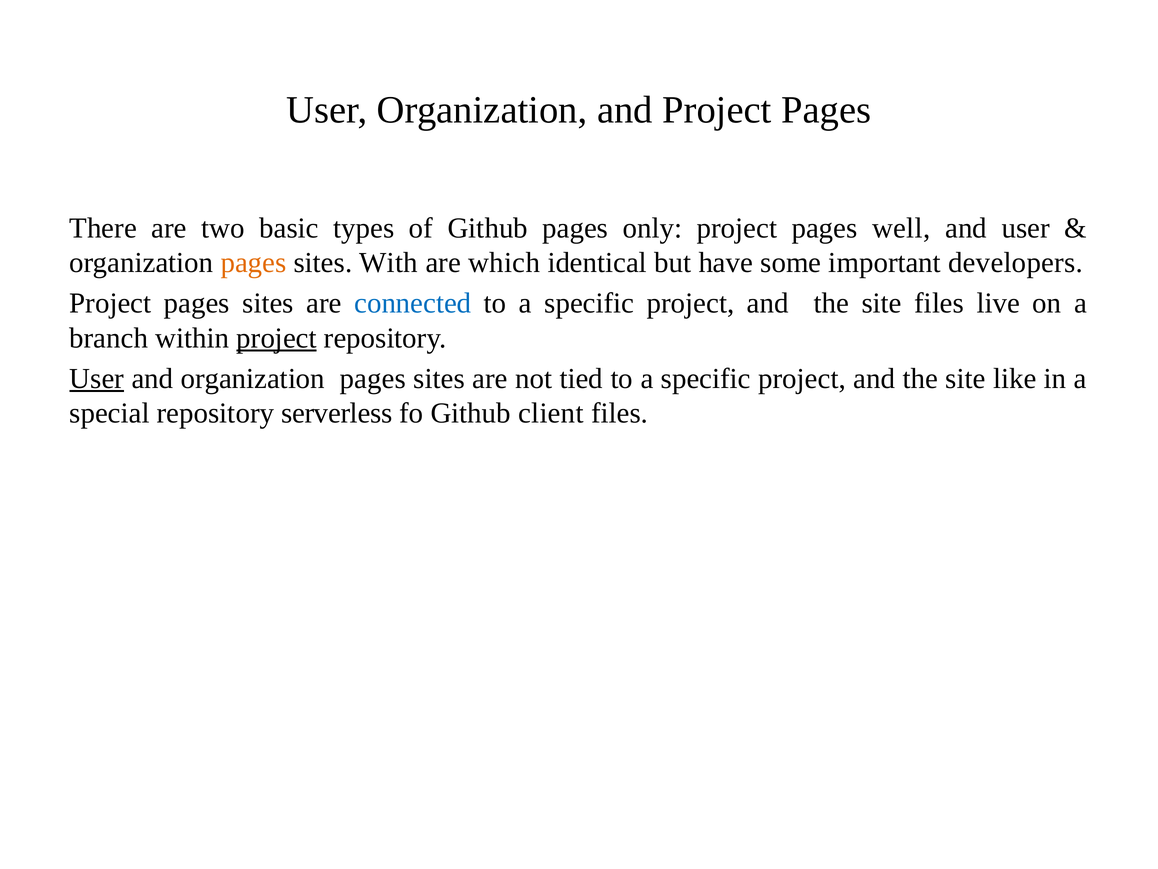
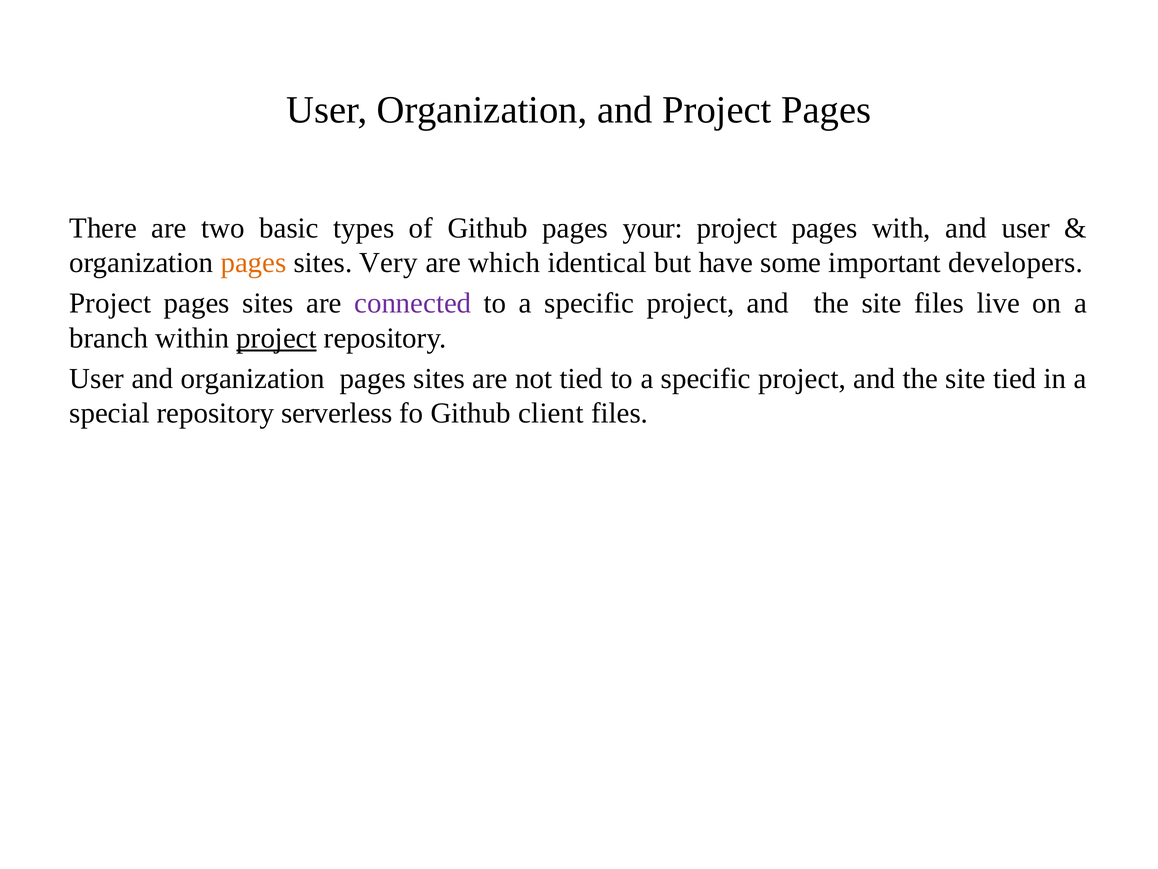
only: only -> your (653, 228)
well: well -> with (901, 228)
With: With -> Very (388, 263)
connected colour: blue -> purple (413, 303)
User underline: present -> none (97, 378)
site like: like -> tied (1015, 378)
